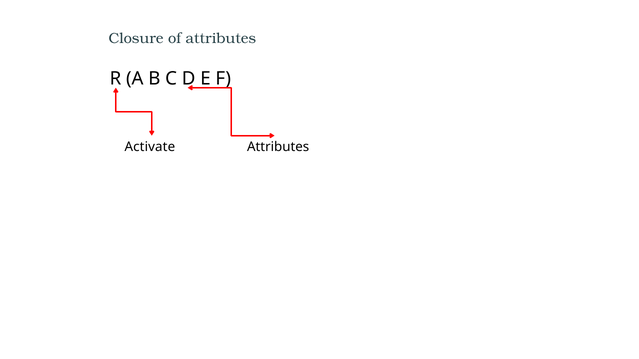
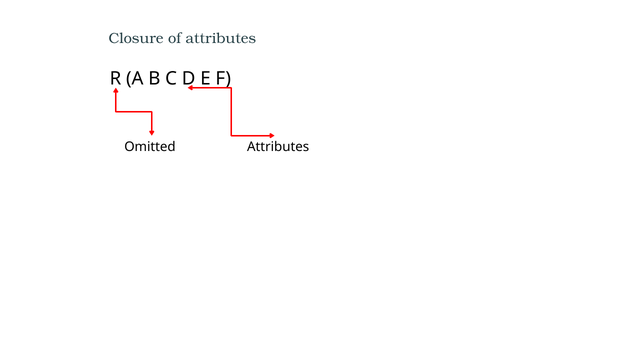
Activate: Activate -> Omitted (150, 147)
